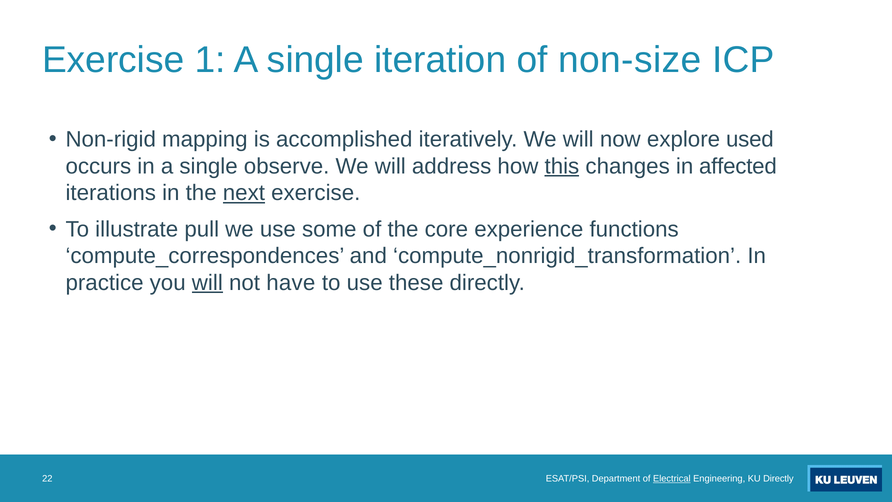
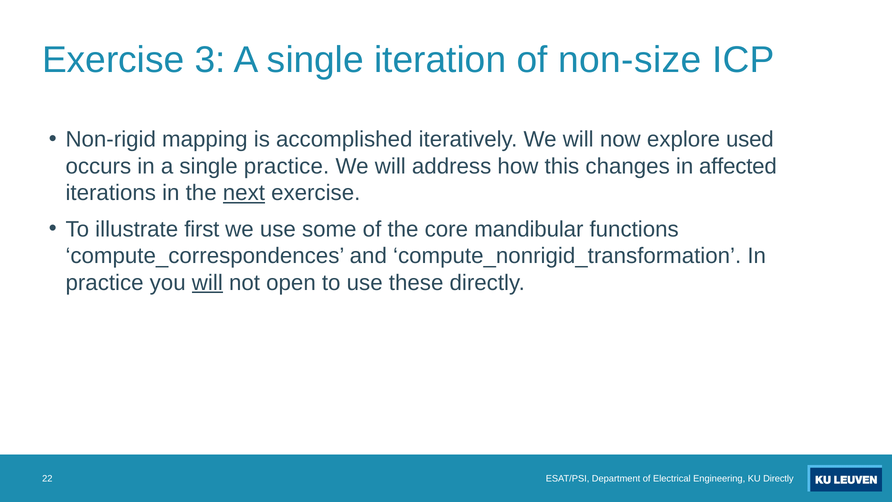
1: 1 -> 3 (210, 60)
single observe: observe -> practice (287, 166)
this underline: present -> none (562, 166)
pull: pull -> first (202, 229)
experience: experience -> mandibular (529, 229)
have: have -> open (291, 283)
Electrical underline: present -> none (672, 479)
